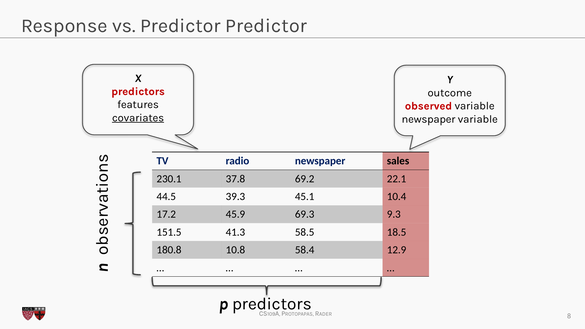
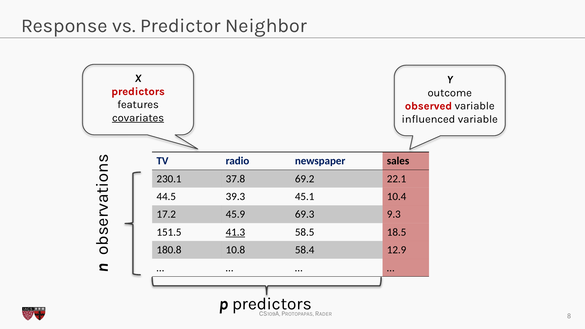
Predictor Predictor: Predictor -> Neighbor (266, 26)
newspaper: newspaper -> influenced (428, 119)
41.3 underline: none -> present (235, 232)
